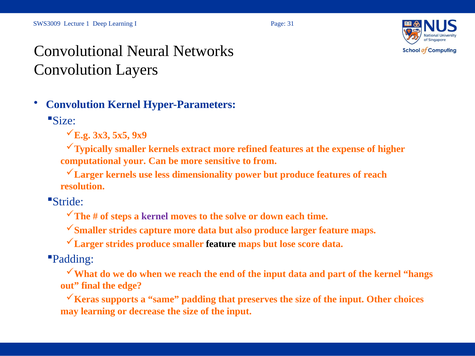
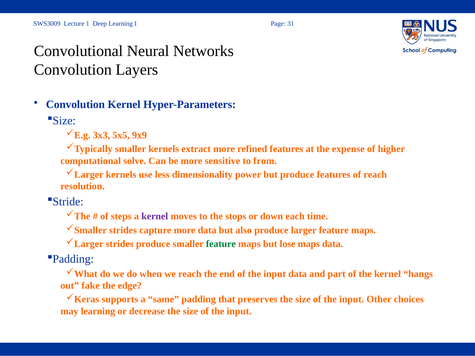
your: your -> solve (135, 161)
solve: solve -> stops (236, 217)
feature colour: black -> green (221, 244)
lose score: score -> maps (309, 244)
final: final -> fake (91, 286)
